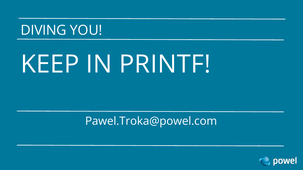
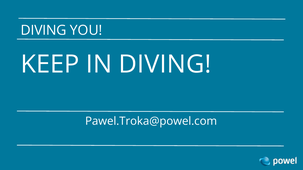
IN PRINTF: PRINTF -> DIVING (165, 64)
